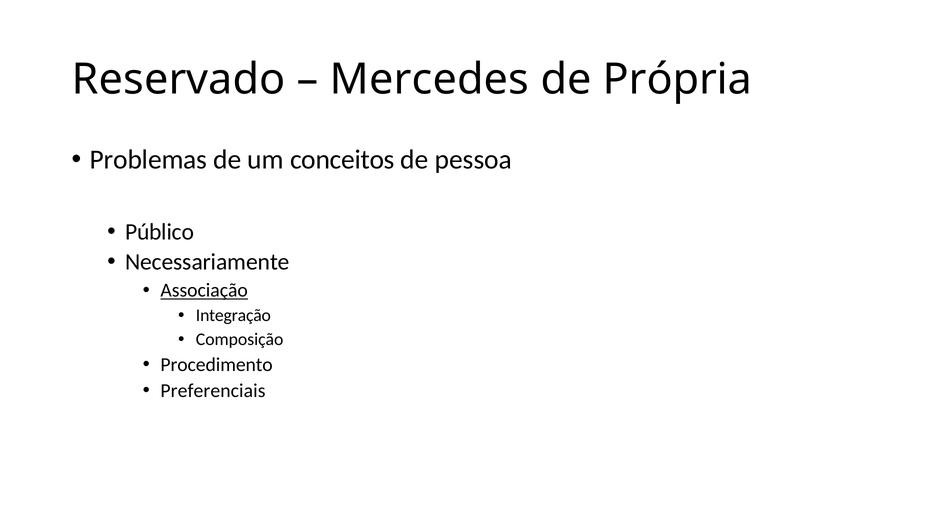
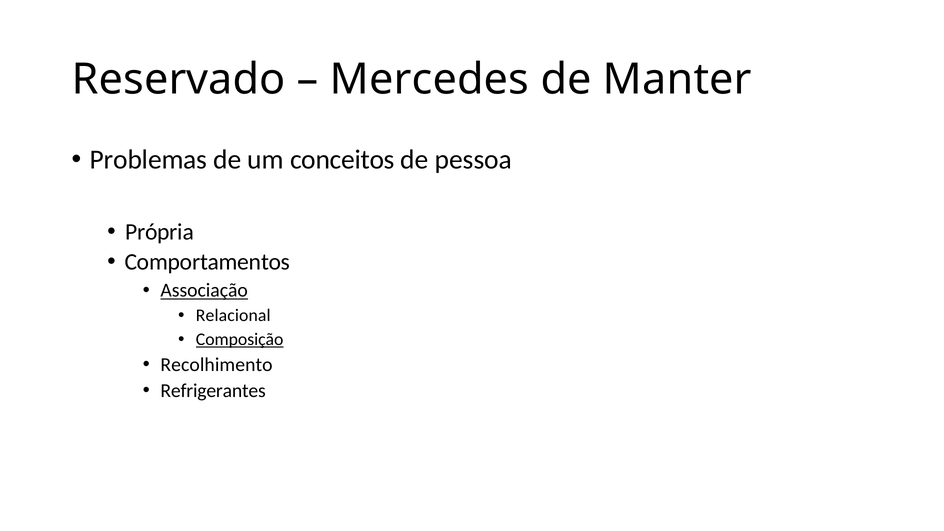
Própria: Própria -> Manter (677, 79)
Público: Público -> Própria (160, 232)
Necessariamente: Necessariamente -> Comportamentos (207, 262)
Integração: Integração -> Relacional (233, 315)
Composição underline: none -> present (240, 340)
Procedimento: Procedimento -> Recolhimento (217, 365)
Preferenciais: Preferenciais -> Refrigerantes (213, 391)
